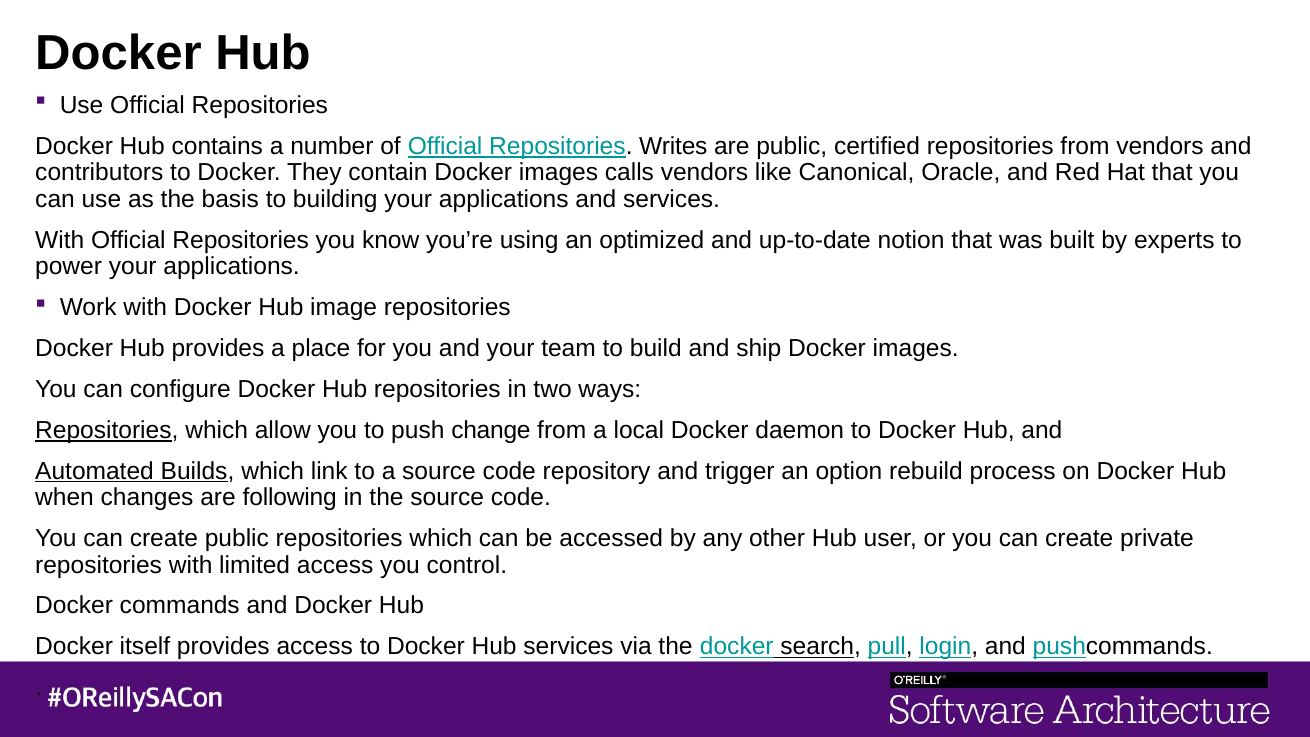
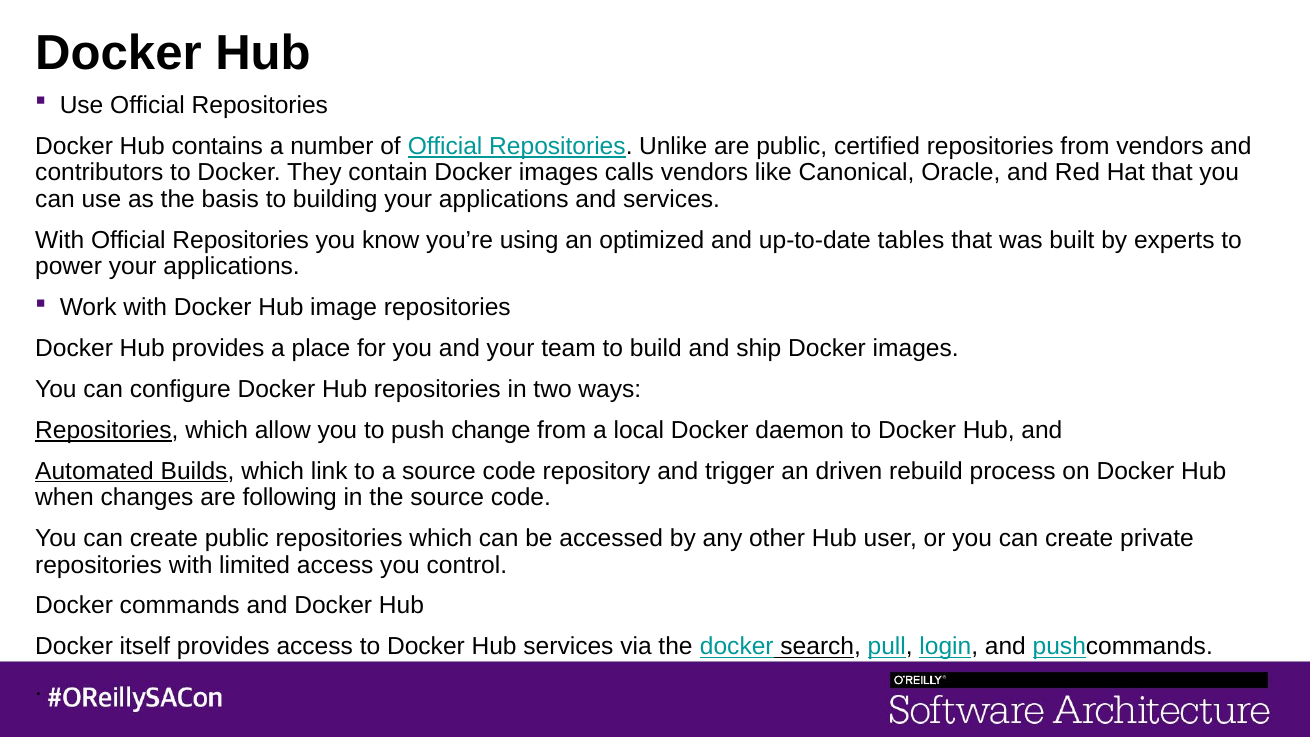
Writes: Writes -> Unlike (673, 146)
notion: notion -> tables (911, 240)
option: option -> driven (849, 471)
